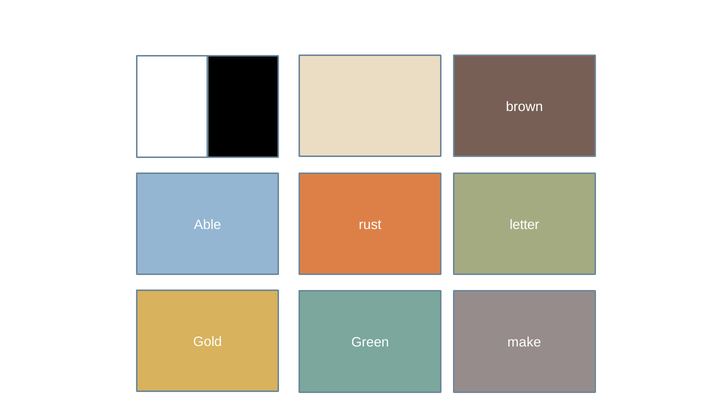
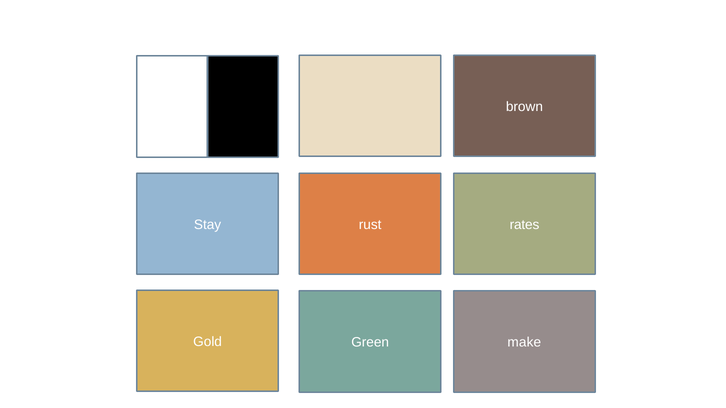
Able: Able -> Stay (208, 225)
letter: letter -> rates (524, 225)
